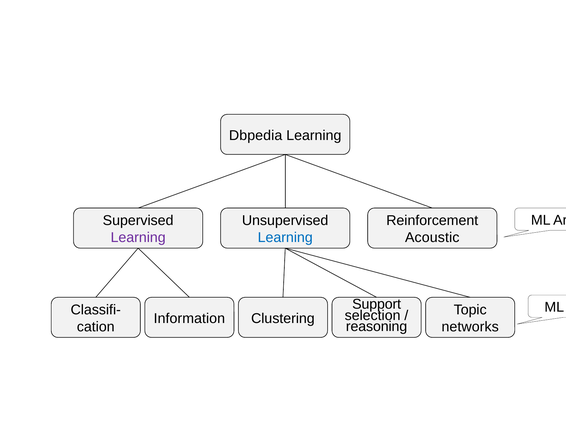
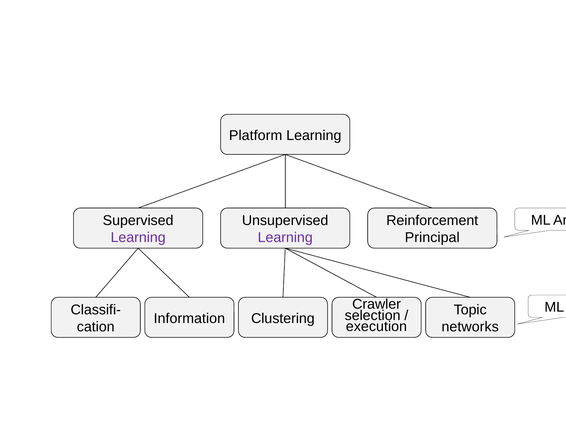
Dbpedia: Dbpedia -> Platform (256, 135)
Learning colour: blue -> purple (285, 237)
Acoustic: Acoustic -> Principal (432, 237)
Support: Support -> Crawler (377, 304)
reasoning: reasoning -> execution (376, 326)
